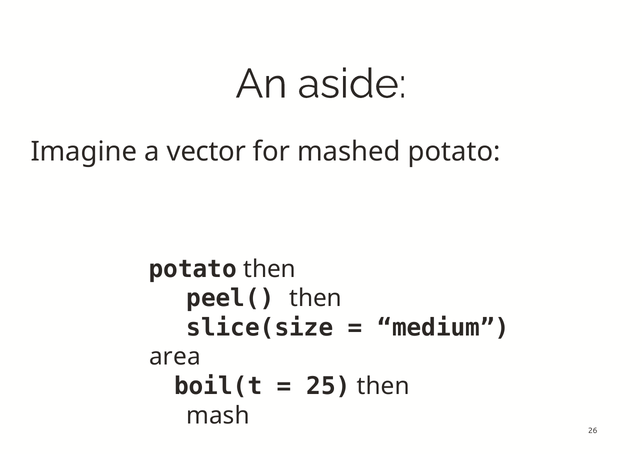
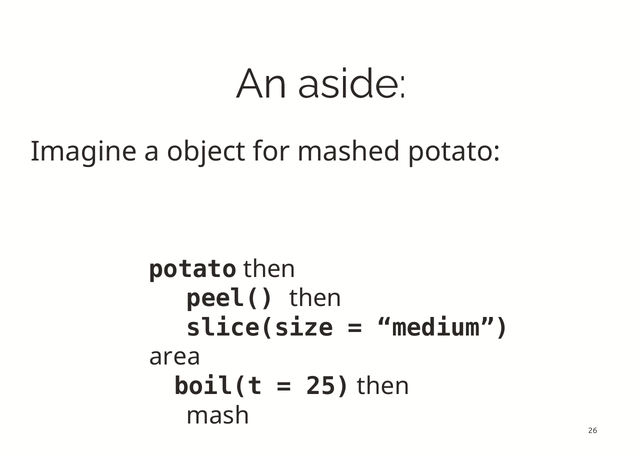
vector: vector -> object (206, 152)
